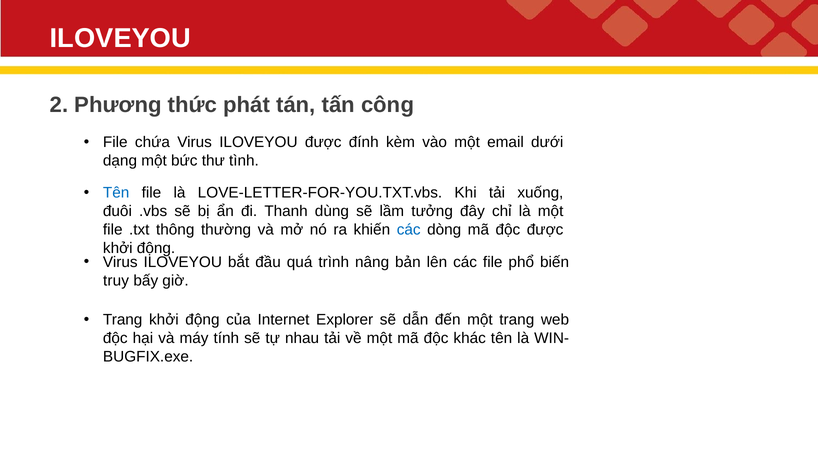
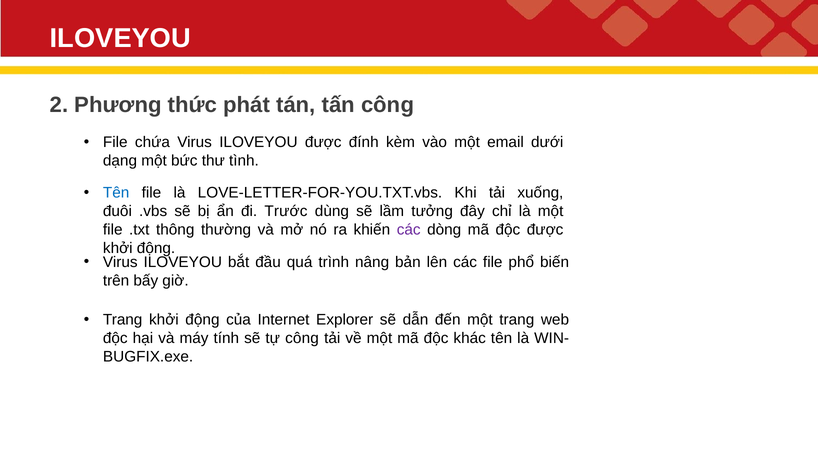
Thanh: Thanh -> Trước (286, 211)
các colour: blue -> purple (409, 230)
truy: truy -> trên (116, 281)
tự nhau: nhau -> công (302, 338)
